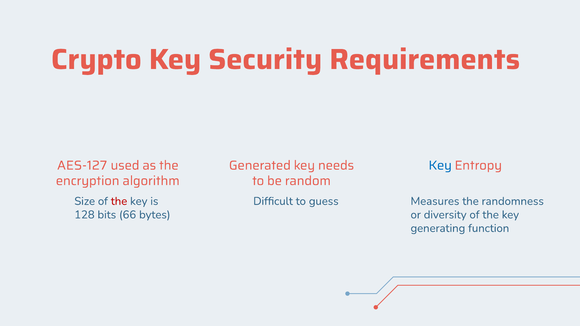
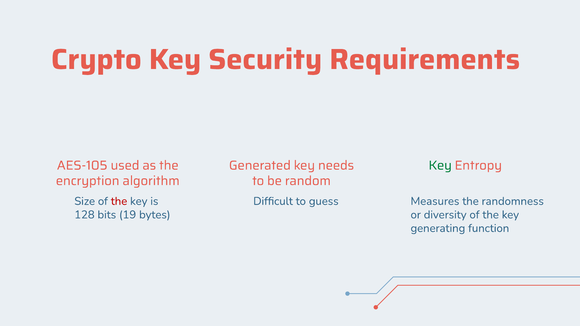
AES-127: AES-127 -> AES-105 (82, 165)
Key colour: blue -> green (440, 165)
66: 66 -> 19 (128, 215)
